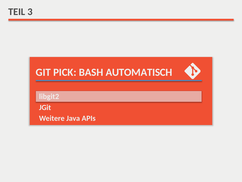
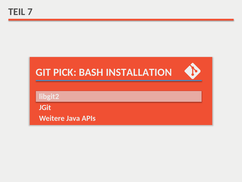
3: 3 -> 7 (30, 12)
AUTOMATISCH: AUTOMATISCH -> INSTALLATION (139, 72)
